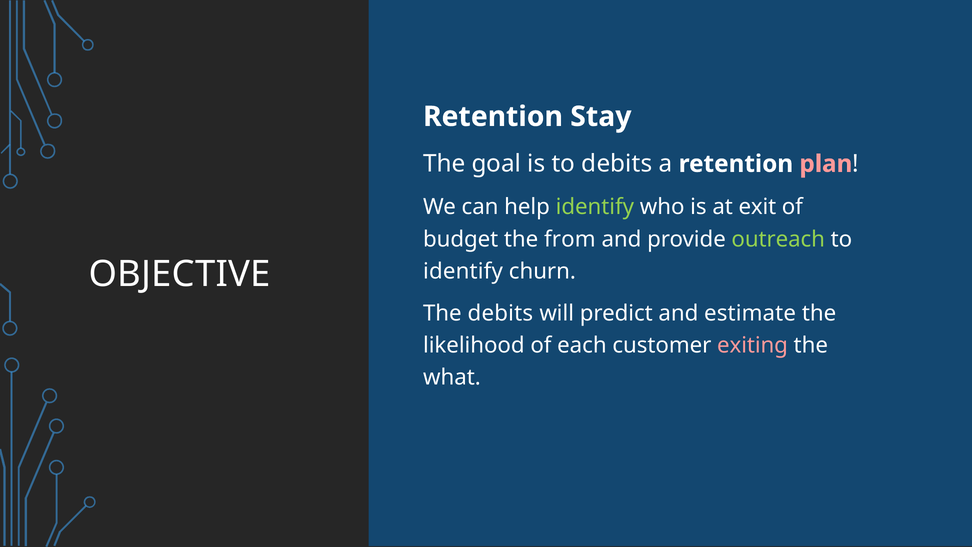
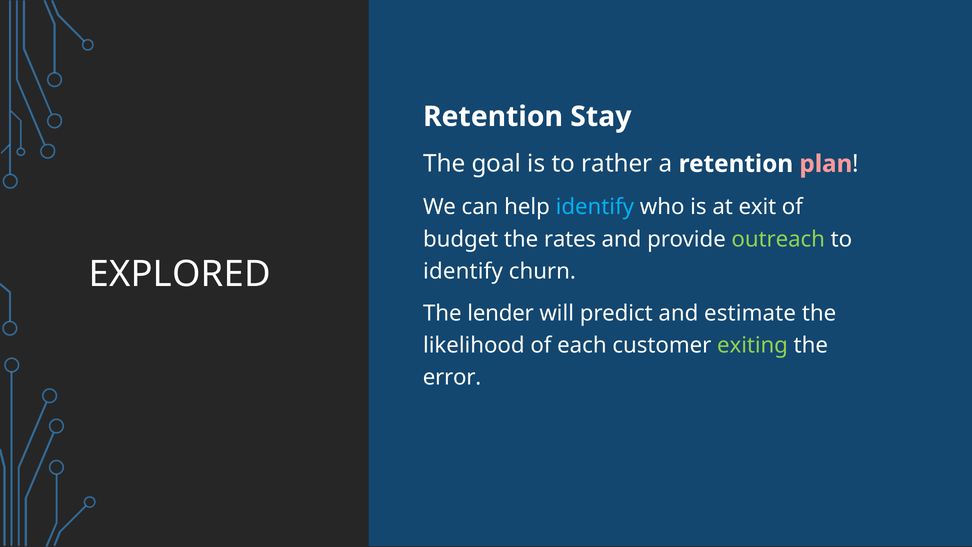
to debits: debits -> rather (617, 164)
identify colour: light green -> light blue (595, 207)
from: from -> rates (570, 239)
OBJECTIVE: OBJECTIVE -> EXPLORED (180, 274)
The debits: debits -> lender (501, 313)
exiting colour: pink -> light green (753, 345)
what: what -> error (452, 377)
